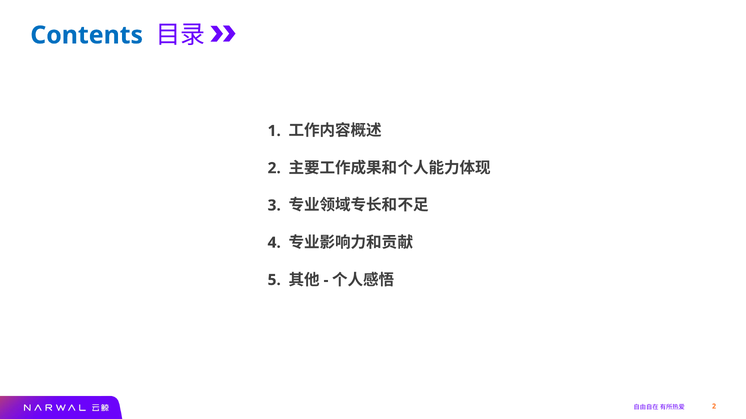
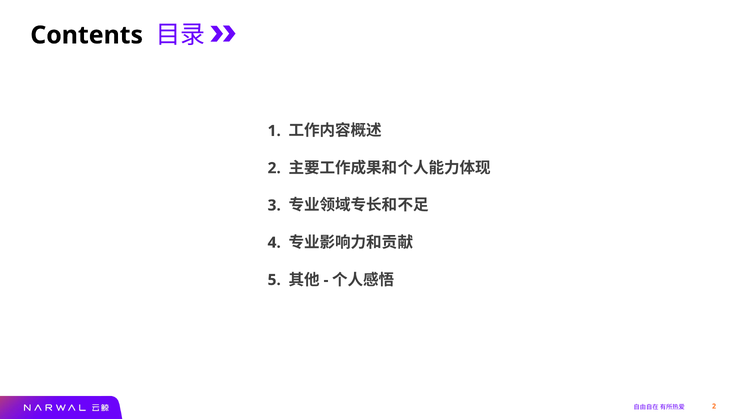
Contents colour: blue -> black (87, 35)
